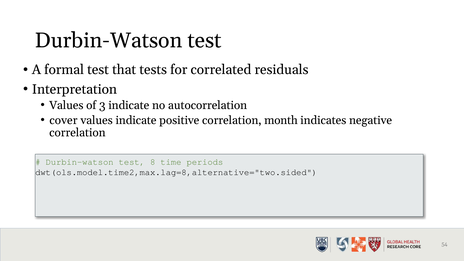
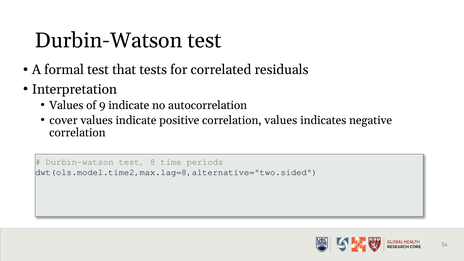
3: 3 -> 9 (102, 105)
correlation month: month -> values (281, 120)
